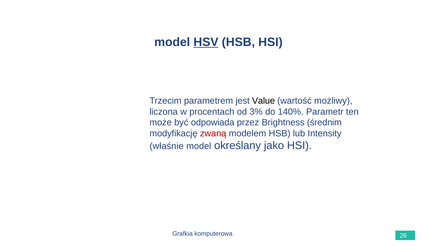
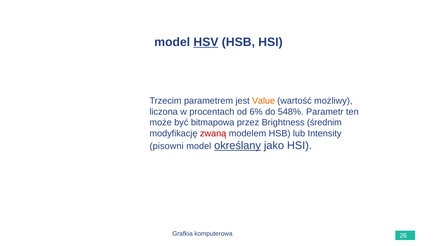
Value colour: black -> orange (264, 101)
3%: 3% -> 6% (256, 112)
140%: 140% -> 548% (291, 112)
odpowiada: odpowiada -> bitmapowa (213, 123)
właśnie: właśnie -> pisowni (167, 146)
określany underline: none -> present (238, 146)
